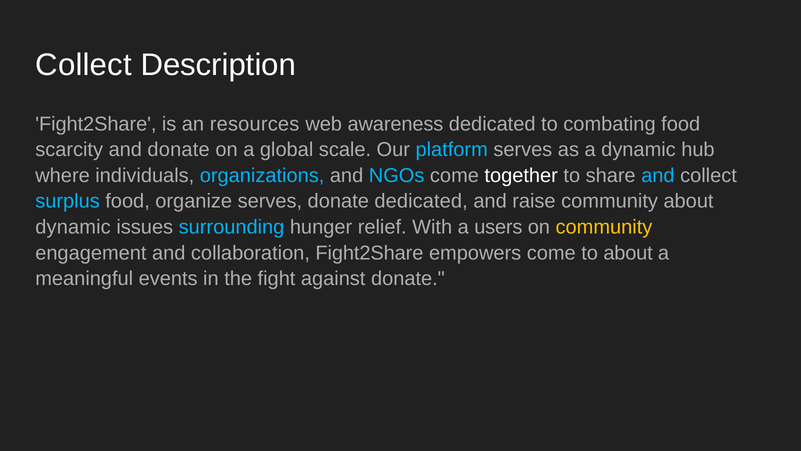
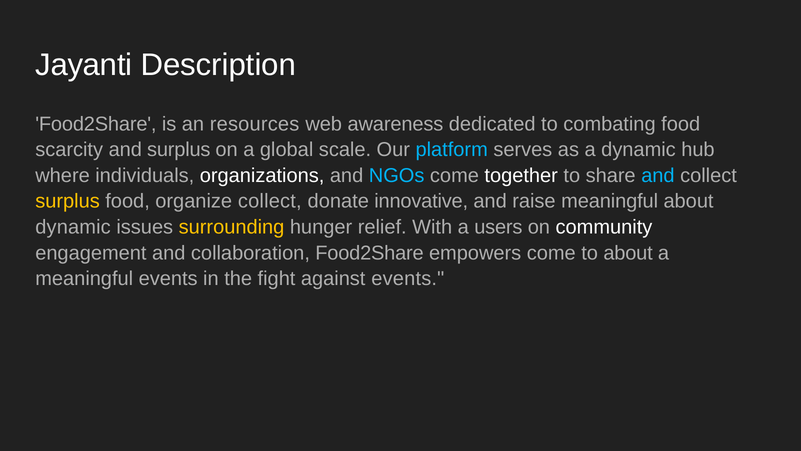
Collect: Collect -> Jayanti (84, 65)
Fight2Share: Fight2Share -> Food2Share (96, 124)
and donate: donate -> surplus (179, 150)
organizations colour: light blue -> white (262, 175)
surplus colour: light blue -> yellow (68, 201)
organize serves: serves -> collect (270, 201)
donate dedicated: dedicated -> innovative (421, 201)
raise community: community -> meaningful (610, 201)
surrounding colour: light blue -> yellow (232, 227)
community colour: yellow -> white (604, 227)
collaboration Fight2Share: Fight2Share -> Food2Share (370, 253)
against donate: donate -> events (408, 278)
